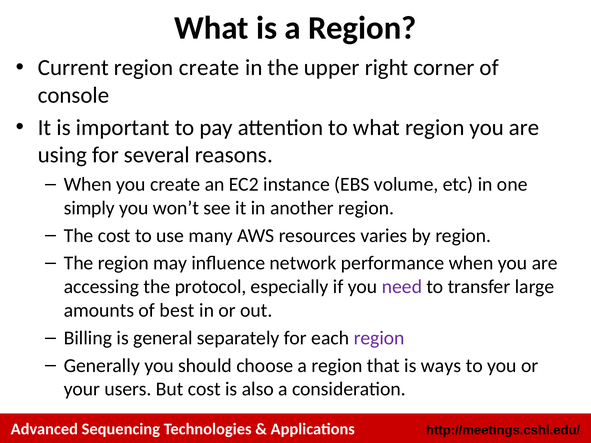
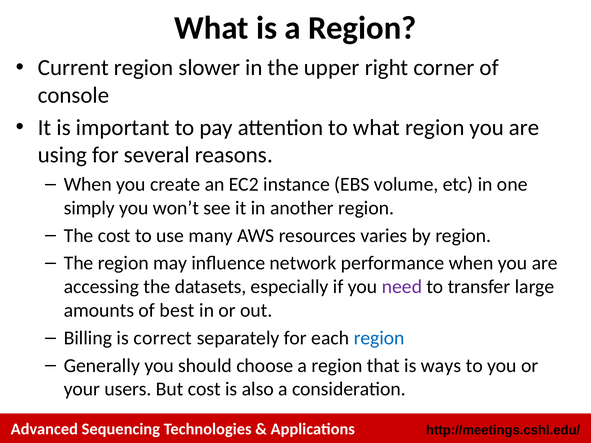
region create: create -> slower (209, 68)
protocol: protocol -> datasets (211, 287)
general: general -> correct (163, 338)
region colour: purple -> blue (379, 338)
